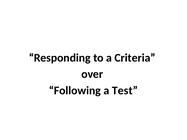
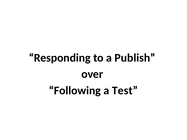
Criteria: Criteria -> Publish (135, 58)
